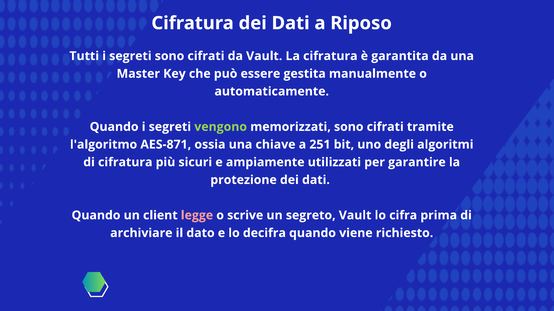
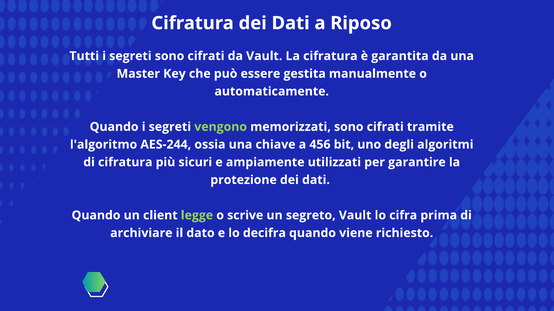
AES-871: AES-871 -> AES-244 (166, 145)
251: 251 -> 456 (320, 145)
legge colour: pink -> light green (197, 216)
